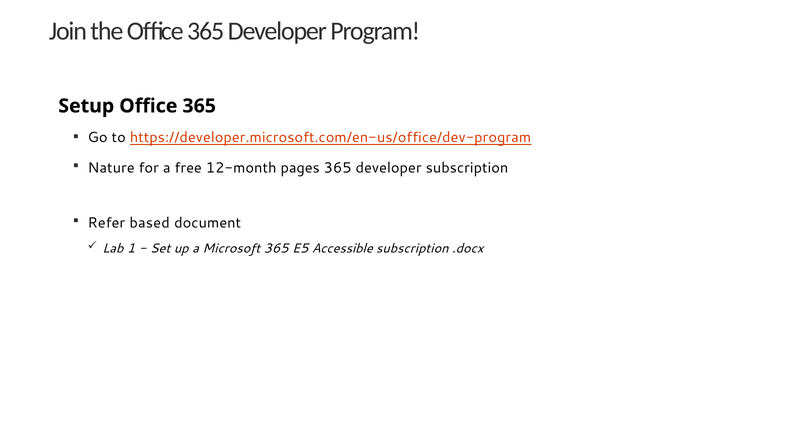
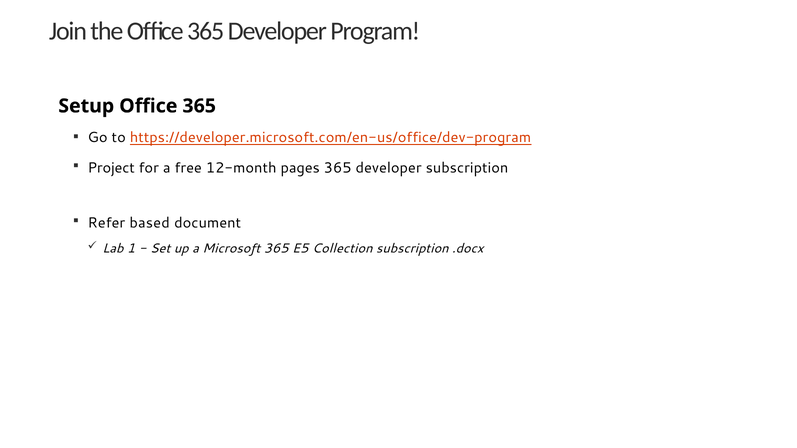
Nature: Nature -> Project (111, 168)
Accessible: Accessible -> Collection (342, 248)
